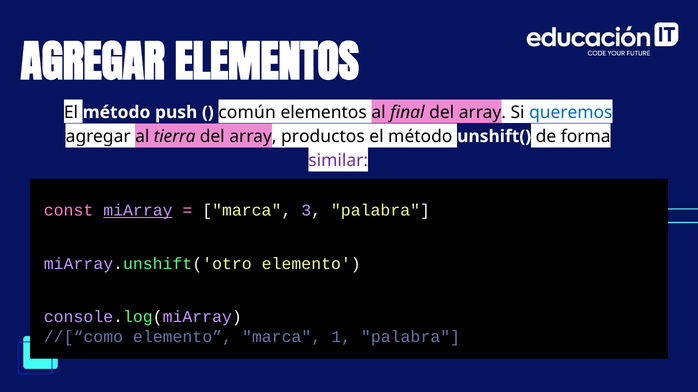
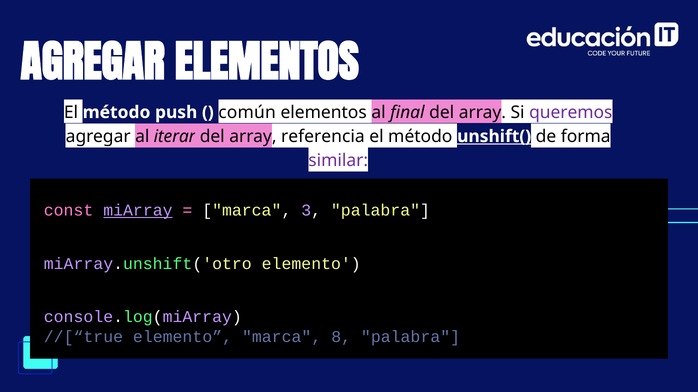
queremos colour: blue -> purple (571, 113)
tierra: tierra -> iterar (175, 137)
productos: productos -> referencia (323, 137)
unshift( underline: none -> present (494, 137)
//[“como: //[“como -> //[“true (83, 337)
1: 1 -> 8 (341, 337)
